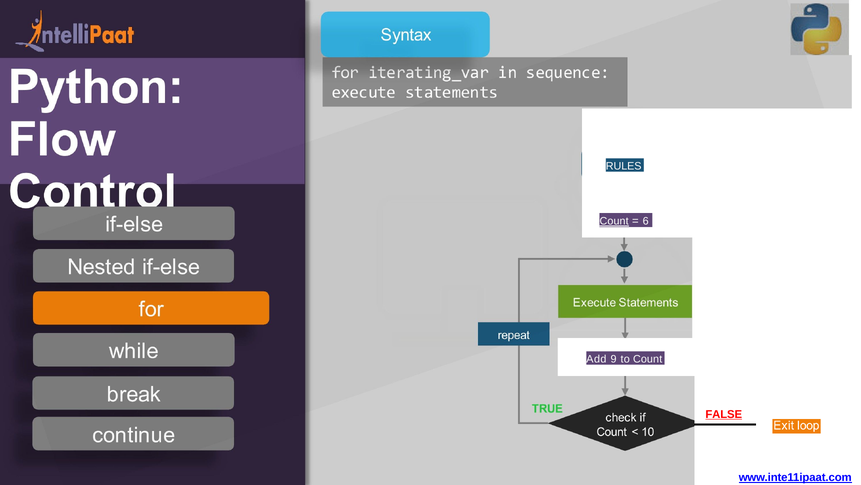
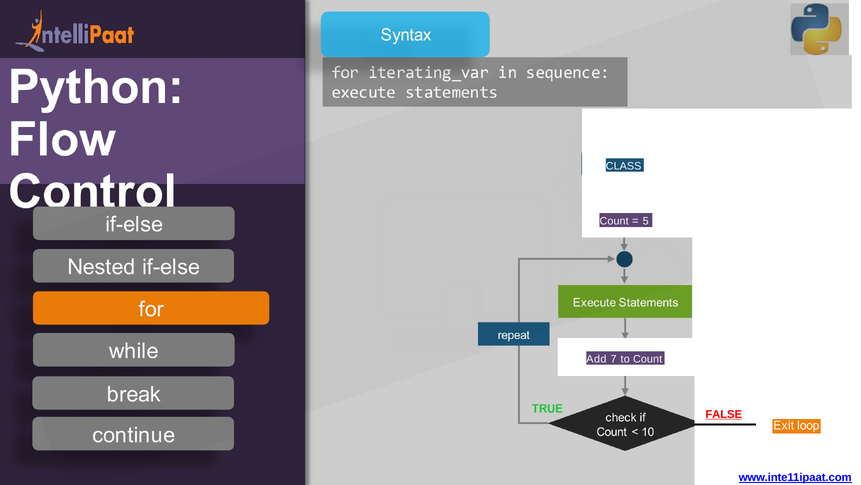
RULES: RULES -> CLASS (624, 166)
Count underline: present -> none (614, 221)
6: 6 -> 5 (646, 221)
9: 9 -> 7 (614, 358)
